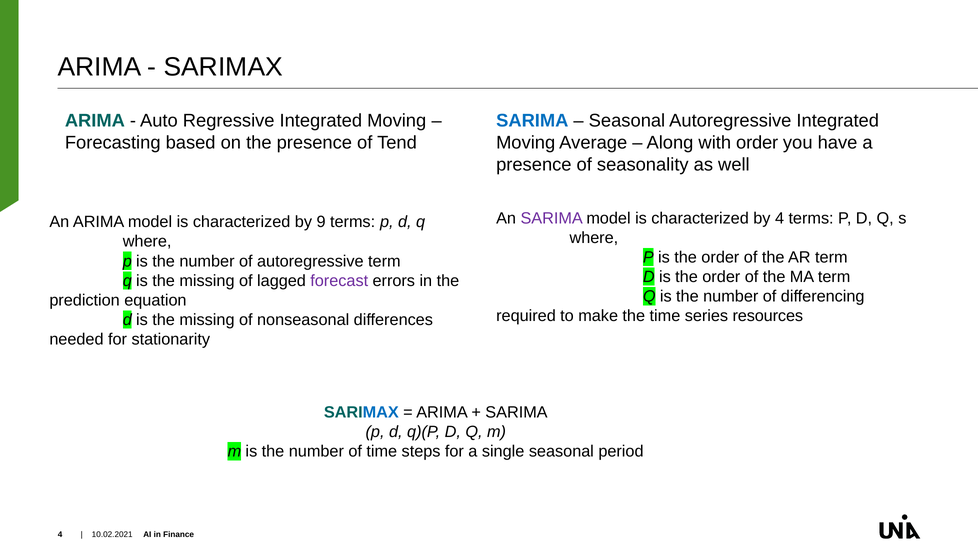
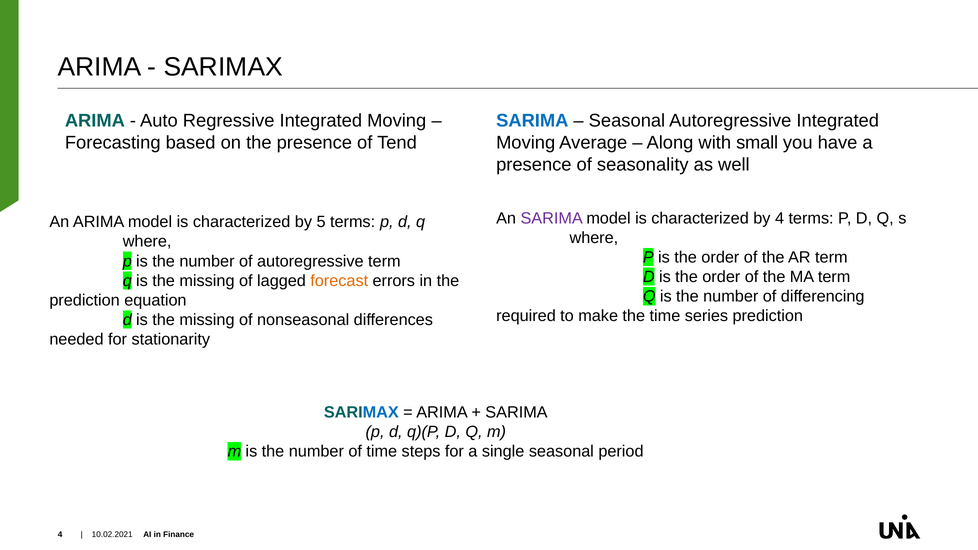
with order: order -> small (757, 143)
9: 9 -> 5 (321, 222)
forecast colour: purple -> orange (339, 281)
series resources: resources -> prediction (768, 316)
